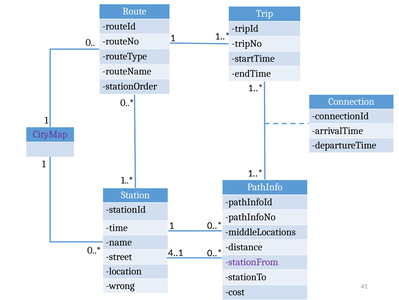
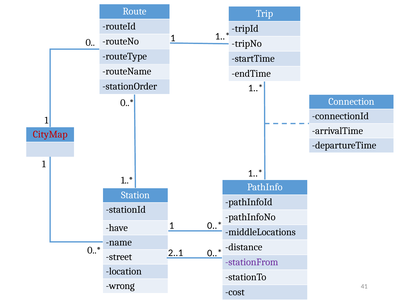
CityMap colour: purple -> red (50, 134)
time: time -> have (117, 227)
4..1: 4..1 -> 2..1 (176, 252)
